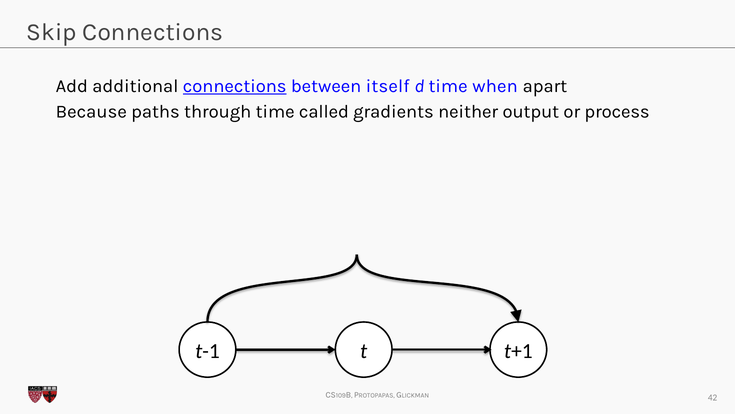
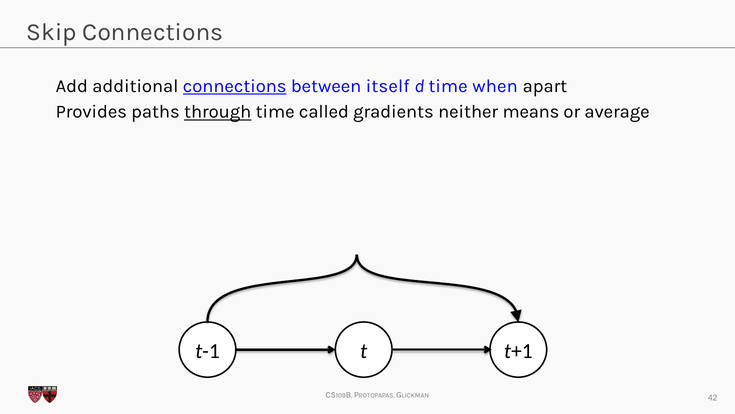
Because: Because -> Provides (91, 112)
through underline: none -> present (218, 112)
output: output -> means (531, 112)
process: process -> average (617, 112)
